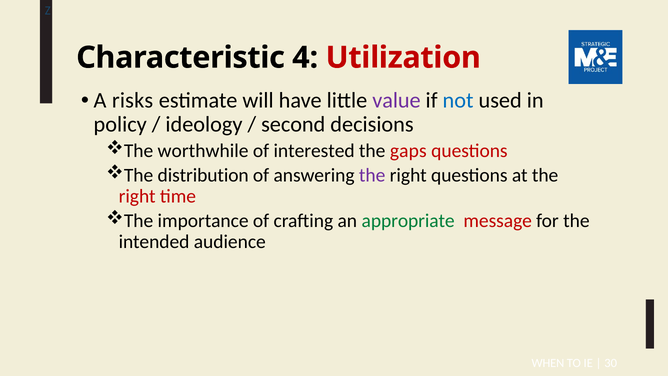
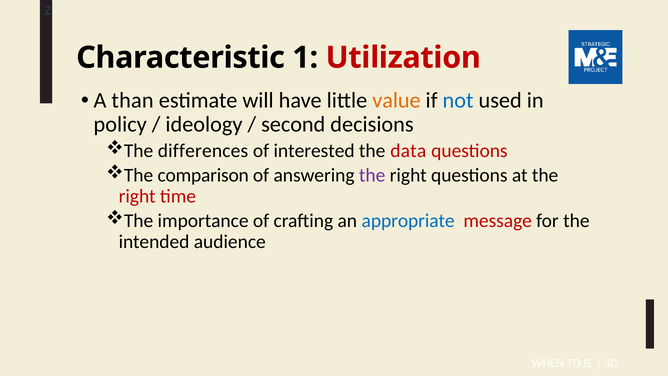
4: 4 -> 1 (305, 58)
risks: risks -> than (133, 100)
value colour: purple -> orange (396, 100)
worthwhile: worthwhile -> differences (203, 151)
gaps: gaps -> data (408, 151)
distribution: distribution -> comparison (203, 175)
appropriate colour: green -> blue (408, 220)
